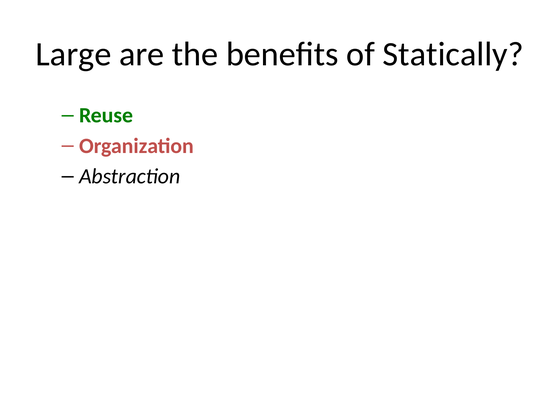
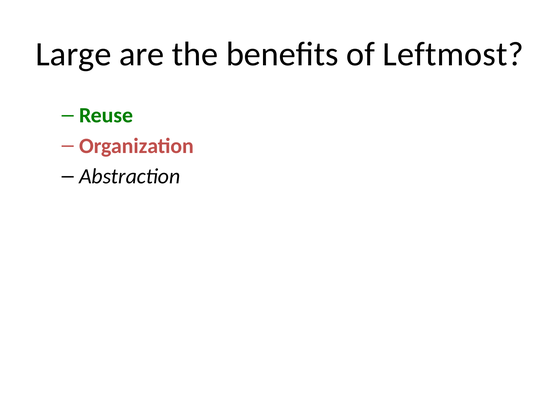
Statically: Statically -> Leftmost (453, 54)
